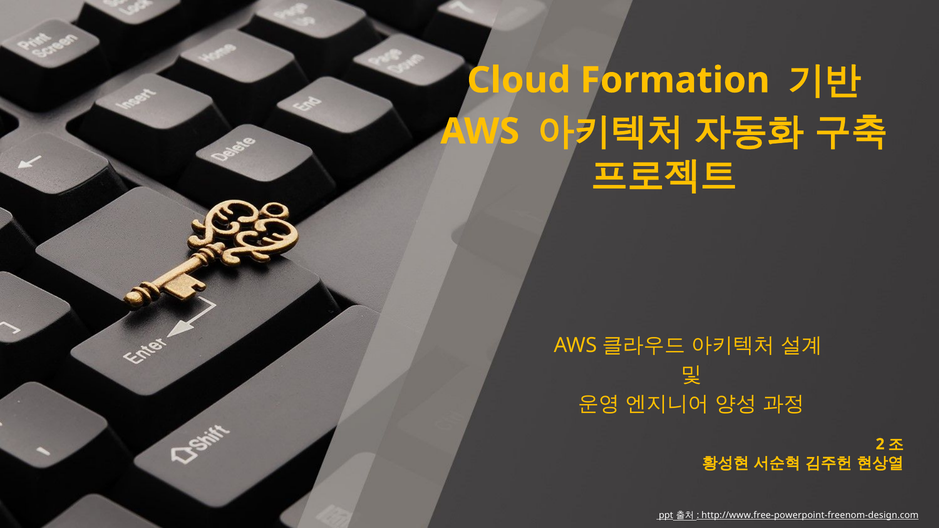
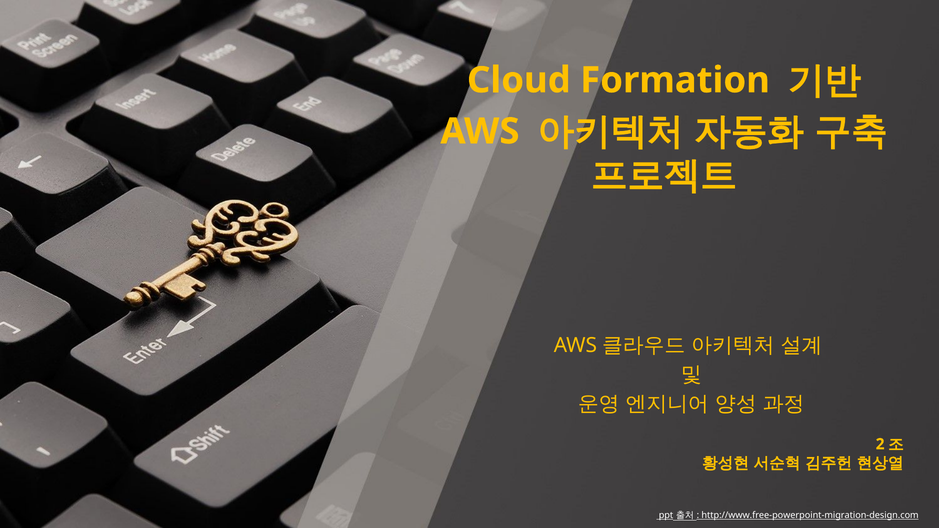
http://www.free-powerpoint-freenom-design.com: http://www.free-powerpoint-freenom-design.com -> http://www.free-powerpoint-migration-design.com (810, 515)
